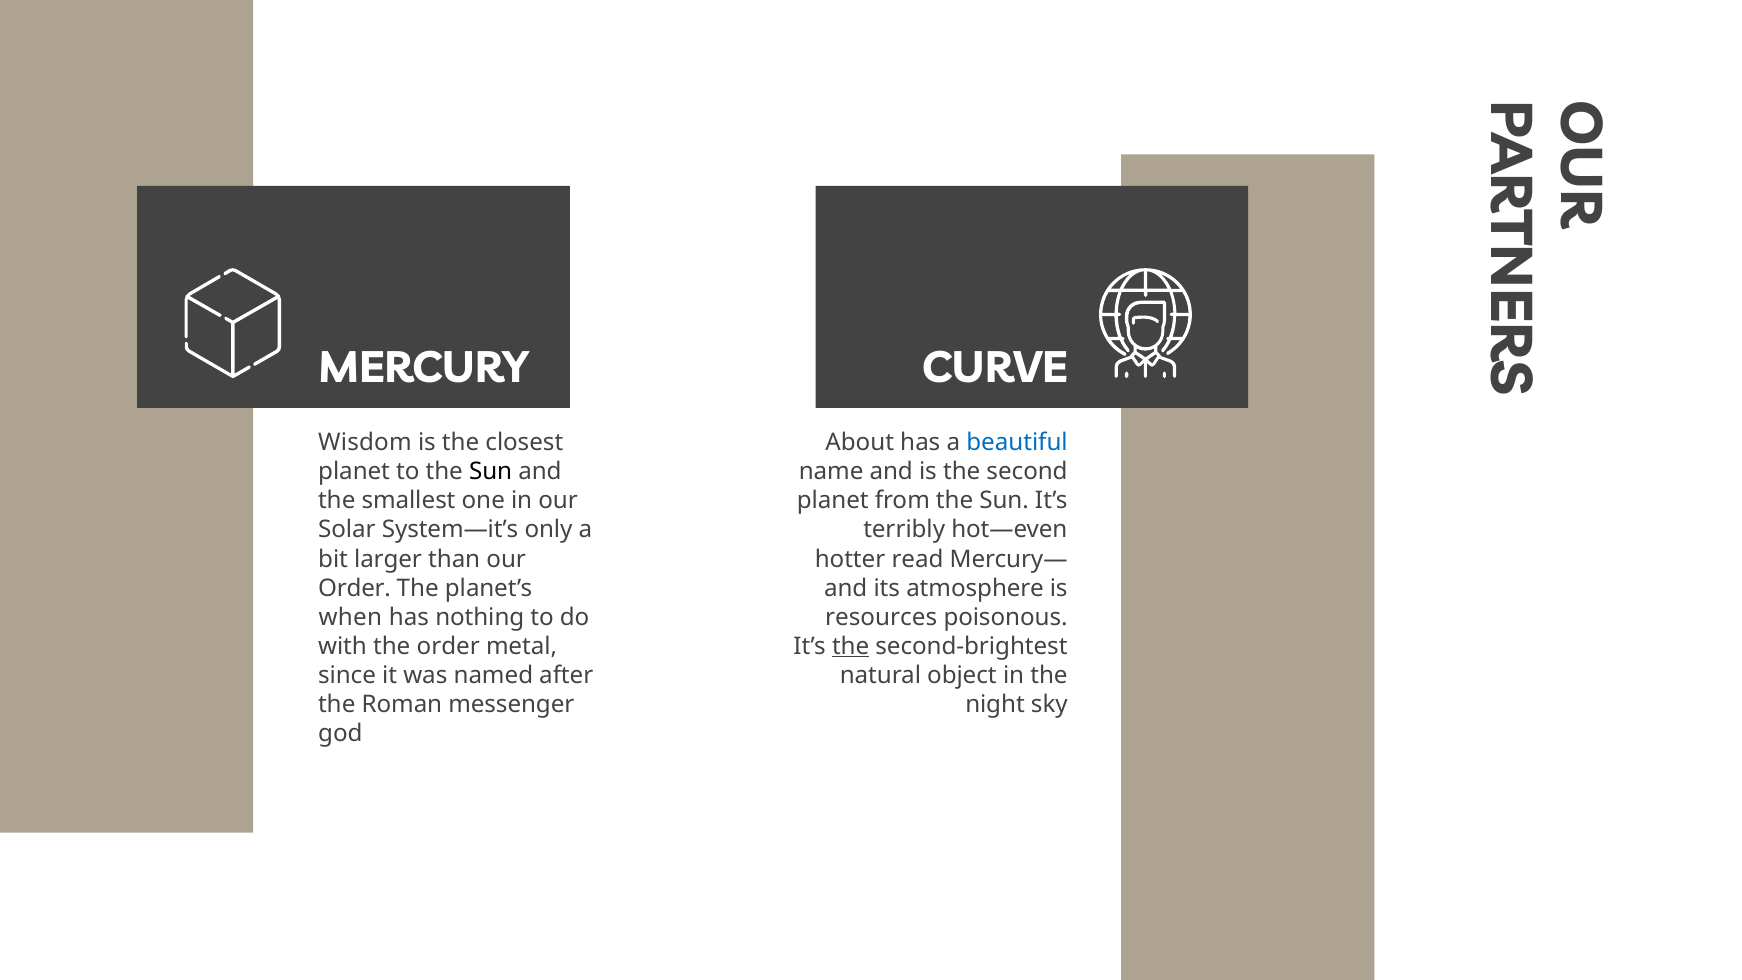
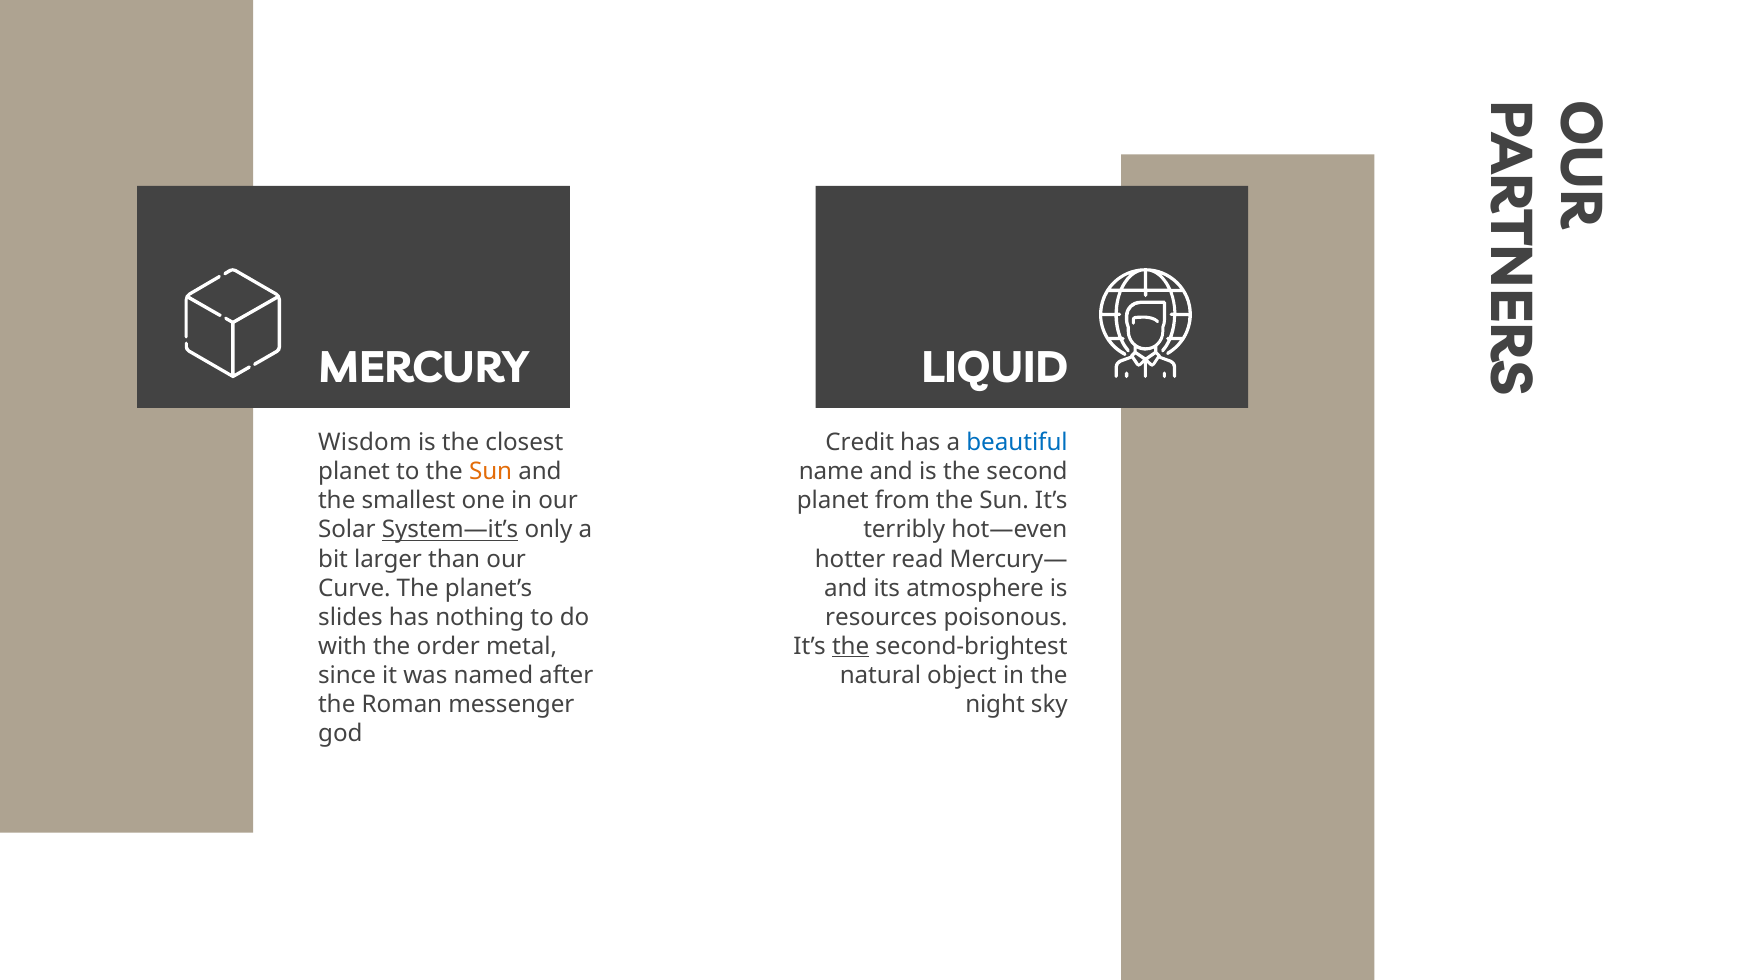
CURVE: CURVE -> LIQUID (995, 369)
About: About -> Credit (860, 443)
Sun colour: black -> orange (491, 472)
System—it’s underline: none -> present (450, 530)
Order: Order -> Curve (354, 588)
when: when -> slides (350, 617)
